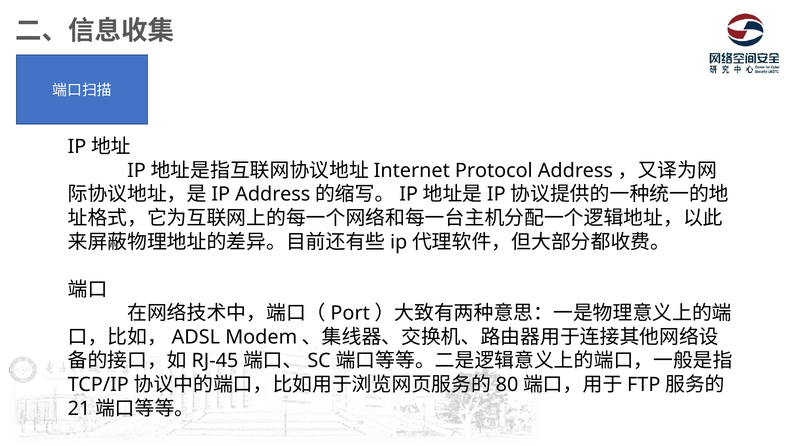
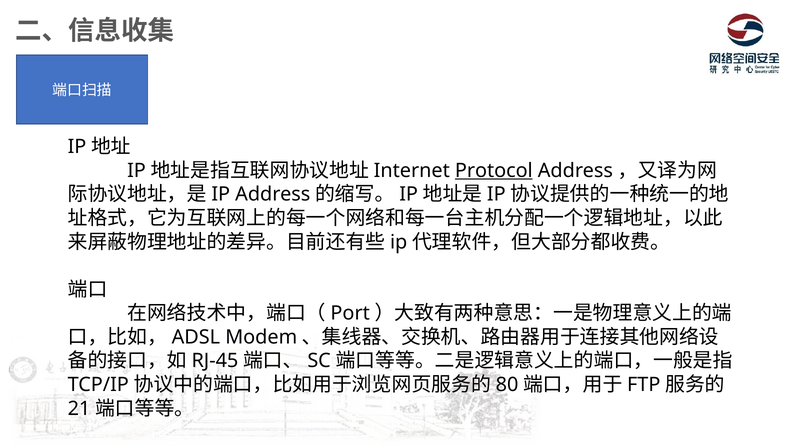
Protocol underline: none -> present (494, 171)
